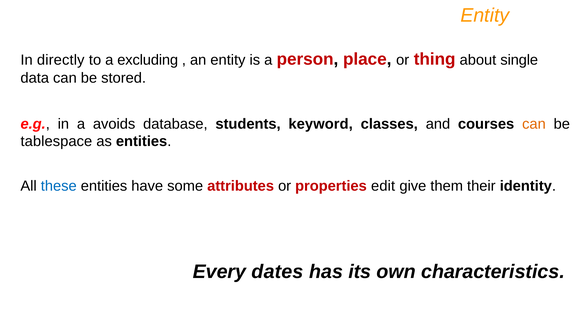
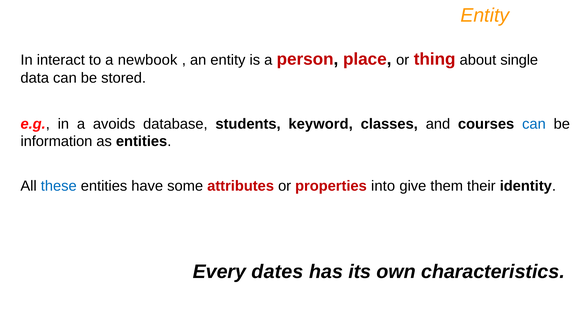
directly: directly -> interact (61, 60)
excluding: excluding -> newbook (148, 60)
can colour: orange -> blue (534, 124)
tablespace: tablespace -> information (56, 142)
edit: edit -> into (383, 186)
